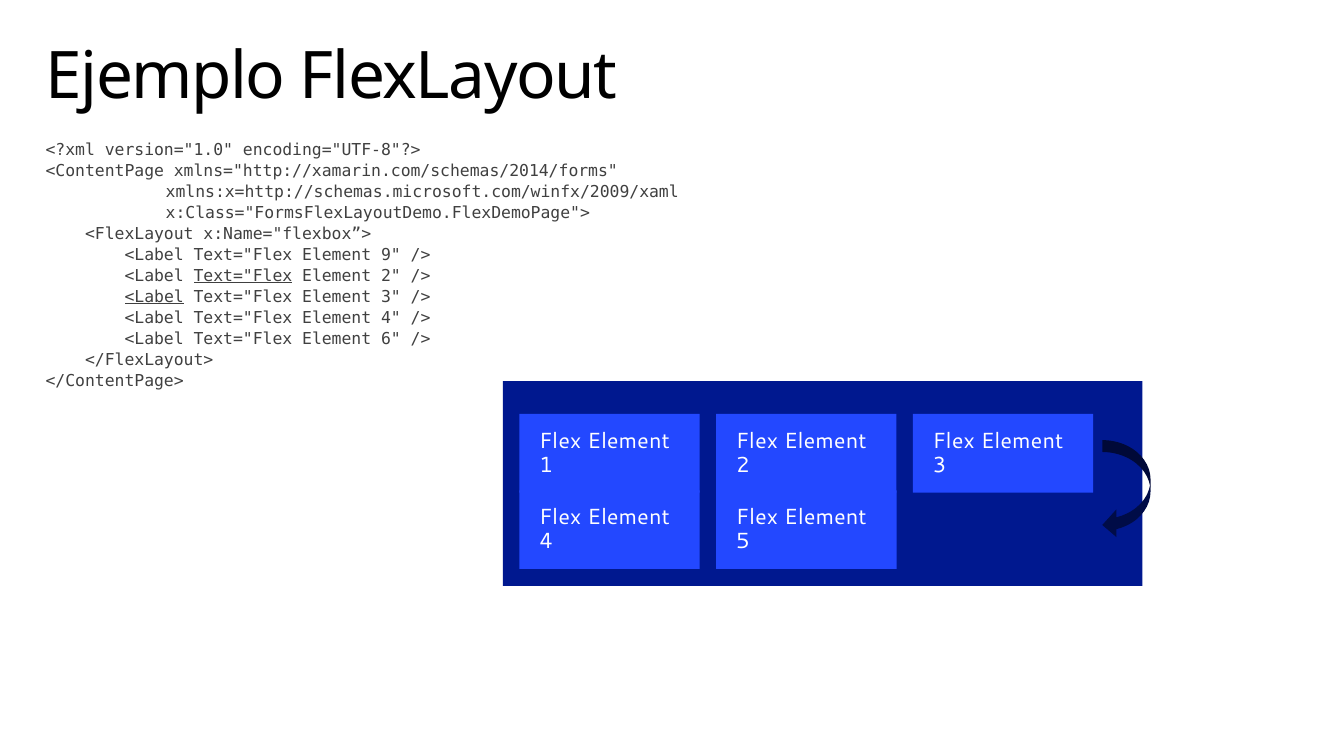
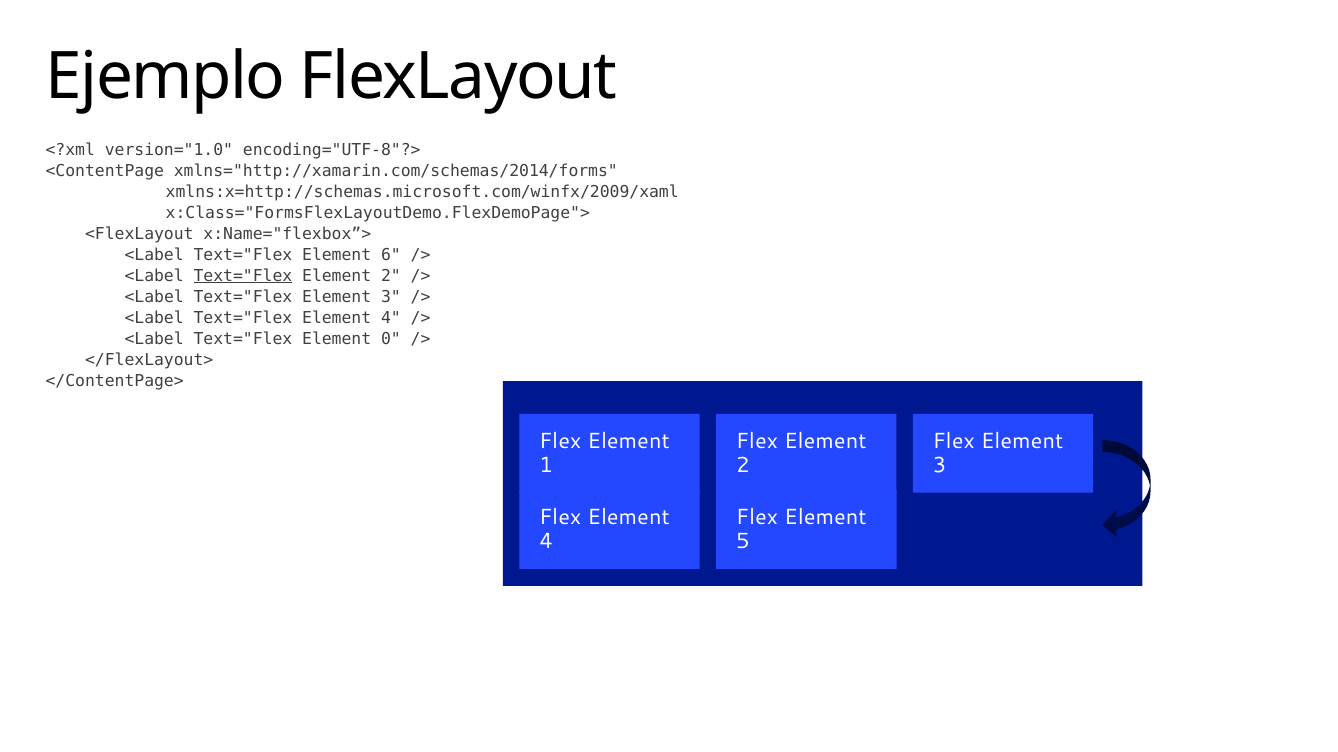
9: 9 -> 6 (391, 255)
<Label underline: present -> none (154, 297)
6: 6 -> 0 (391, 339)
